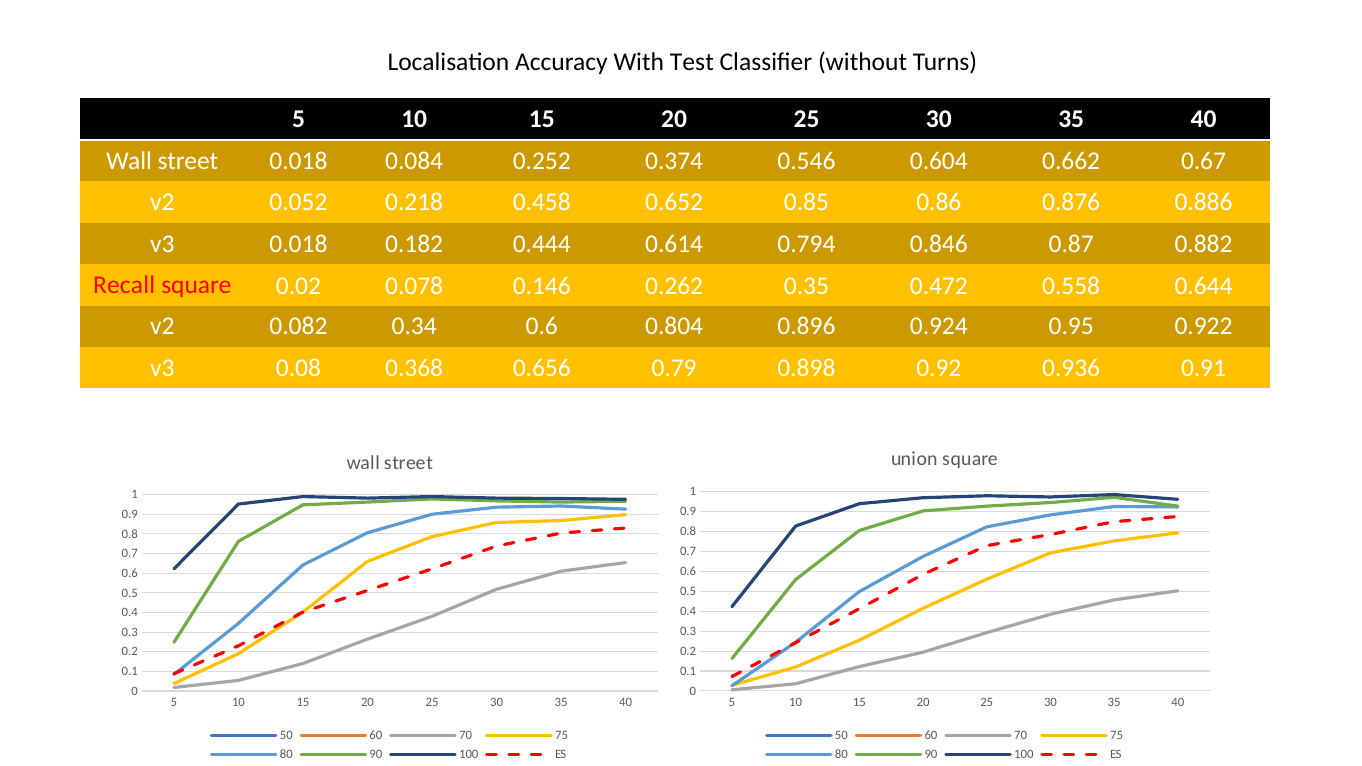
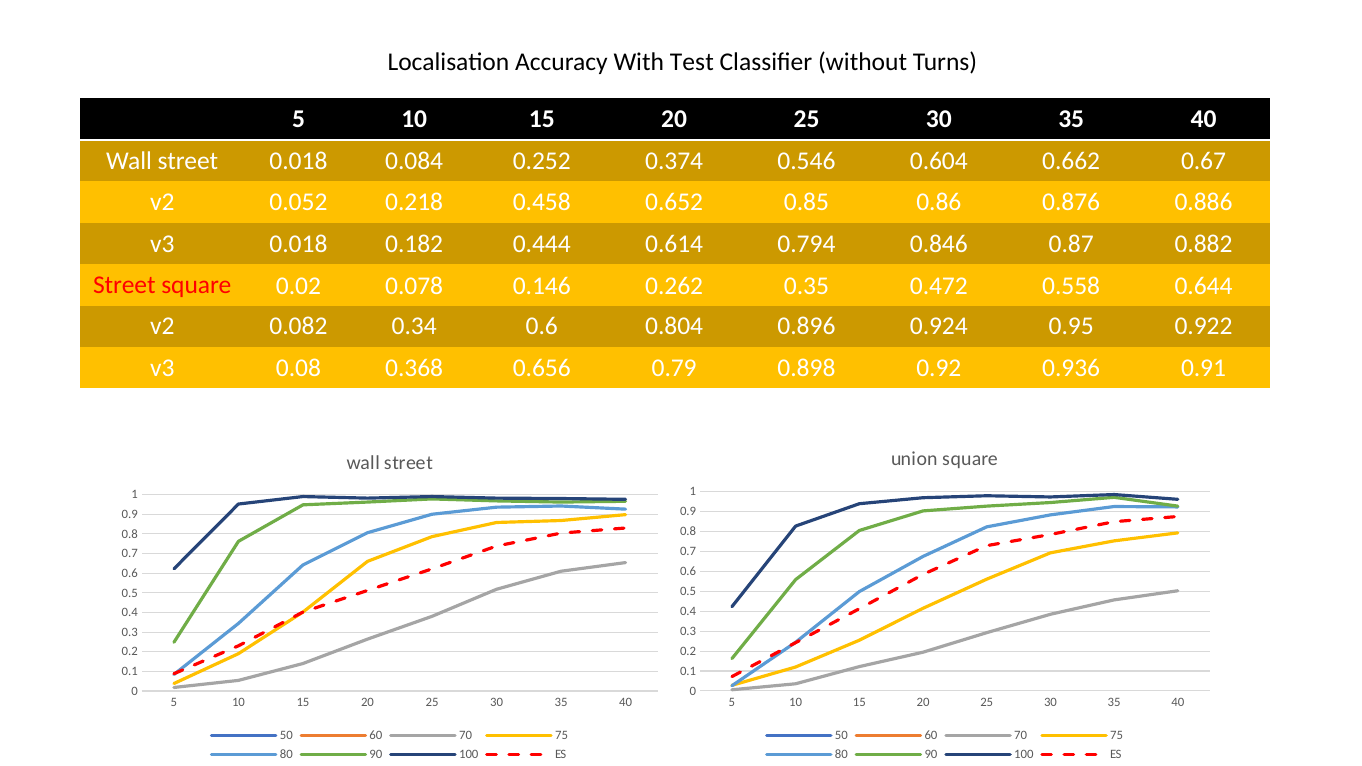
Recall: Recall -> Street (124, 285)
